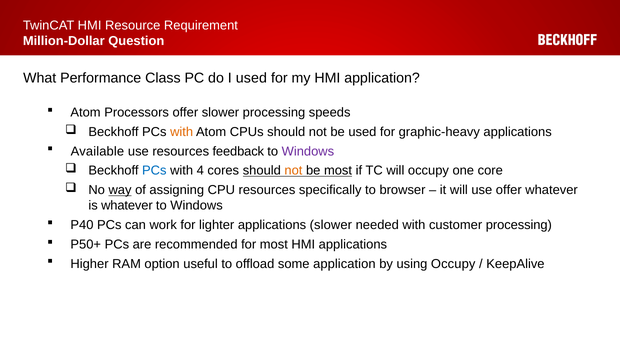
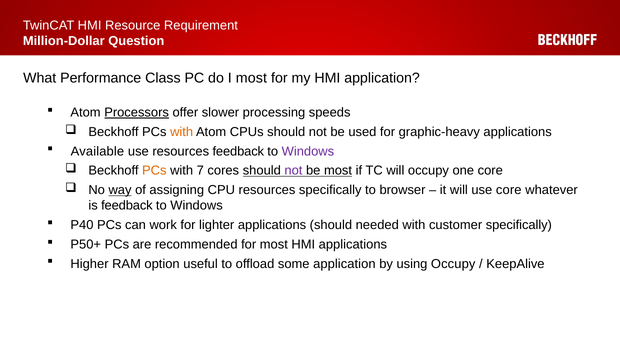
I used: used -> most (251, 78)
Processors underline: none -> present (137, 112)
PCs colour: blue -> orange (154, 171)
4: 4 -> 7 (200, 171)
not colour: orange -> purple (293, 171)
use offer: offer -> core (509, 190)
is whatever: whatever -> feedback (127, 205)
applications slower: slower -> should (331, 225)
customer processing: processing -> specifically (519, 225)
